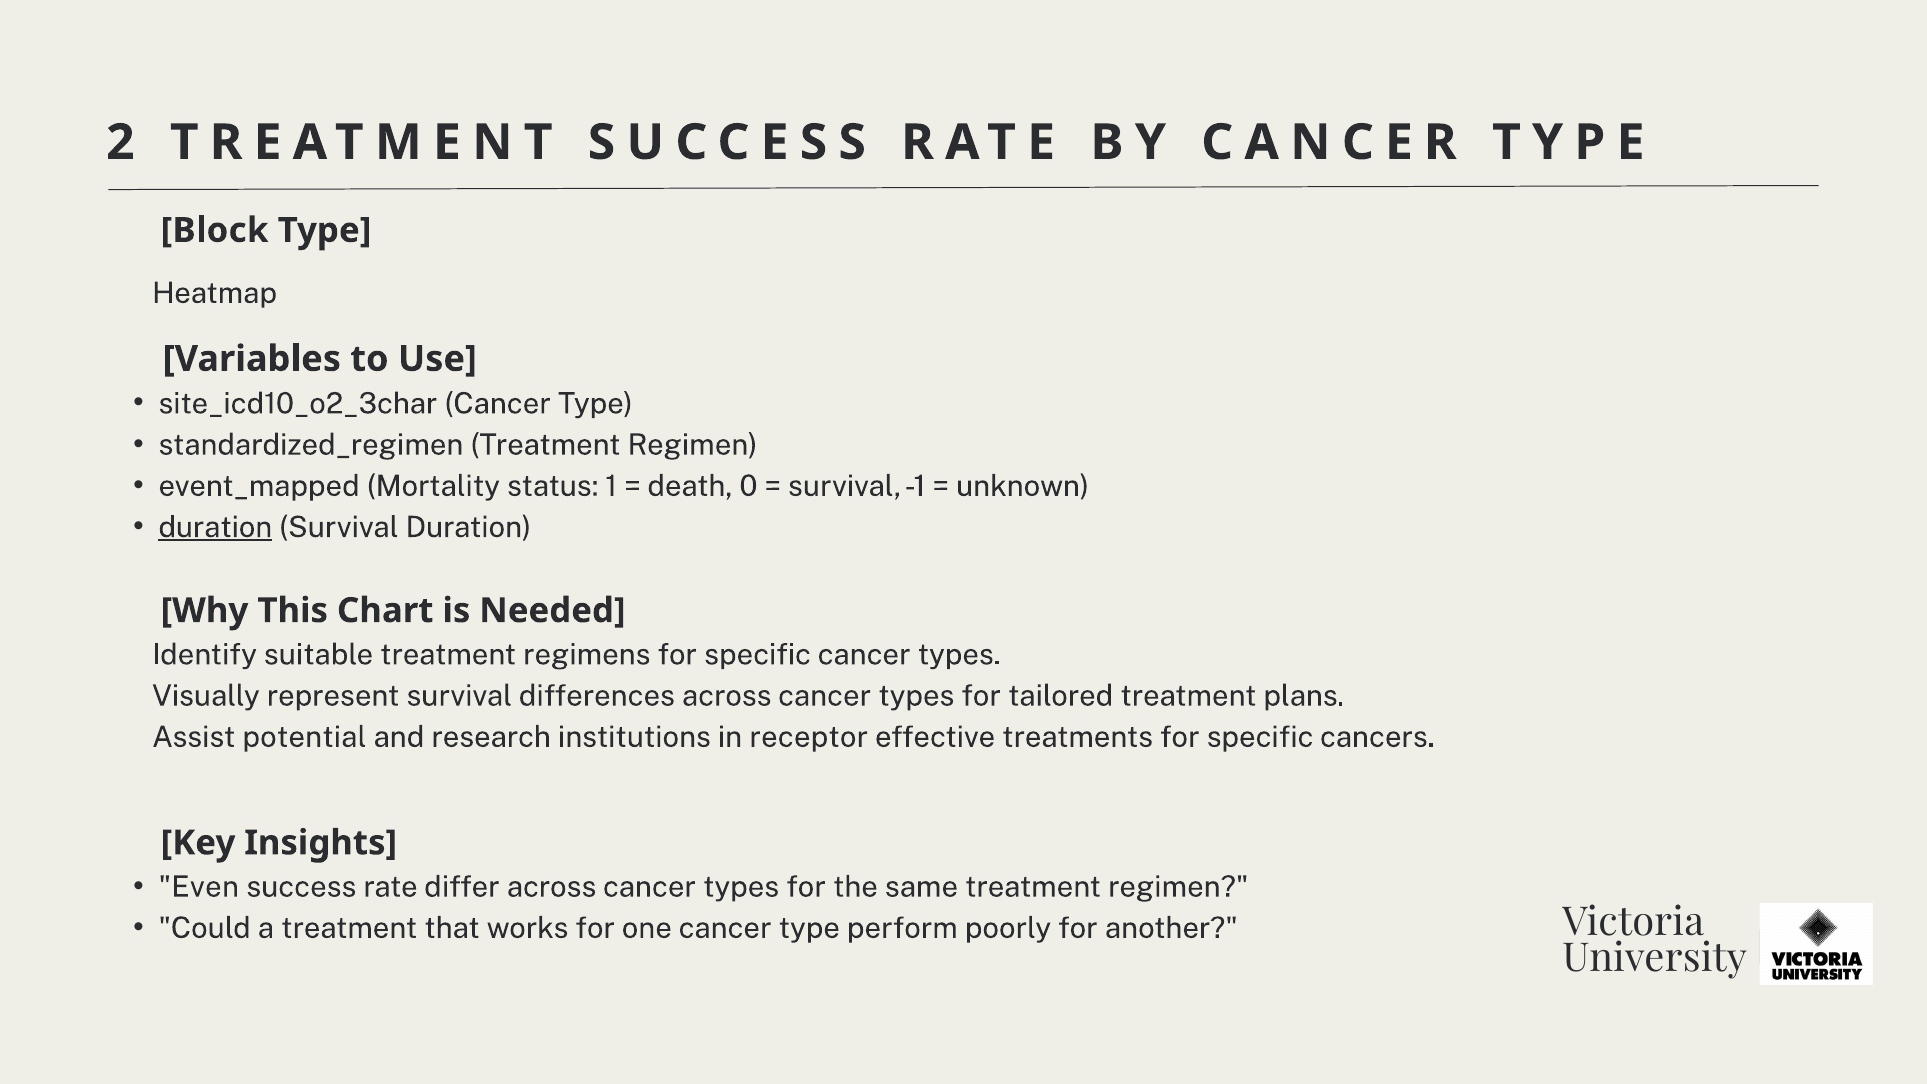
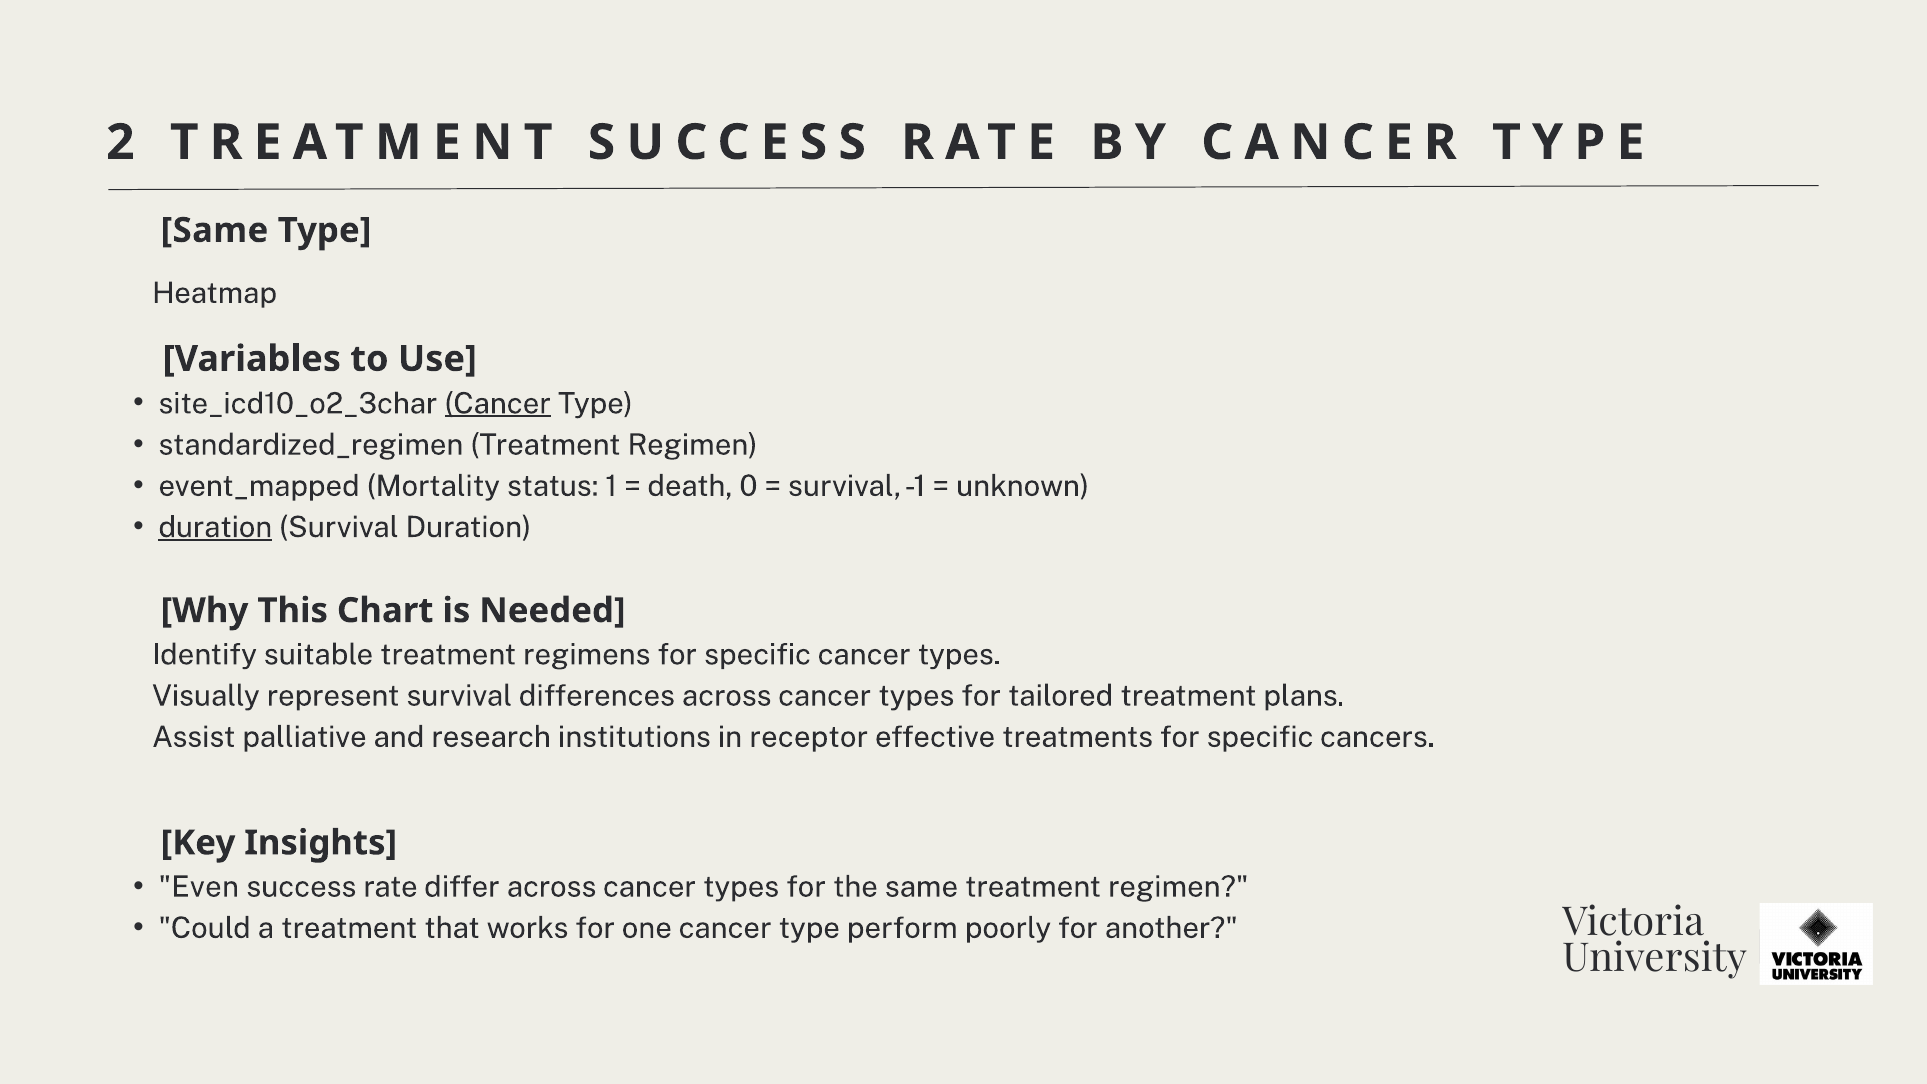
Block: Block -> Same (215, 230)
Cancer underline: none -> present (498, 404)
potential: potential -> palliative (305, 737)
